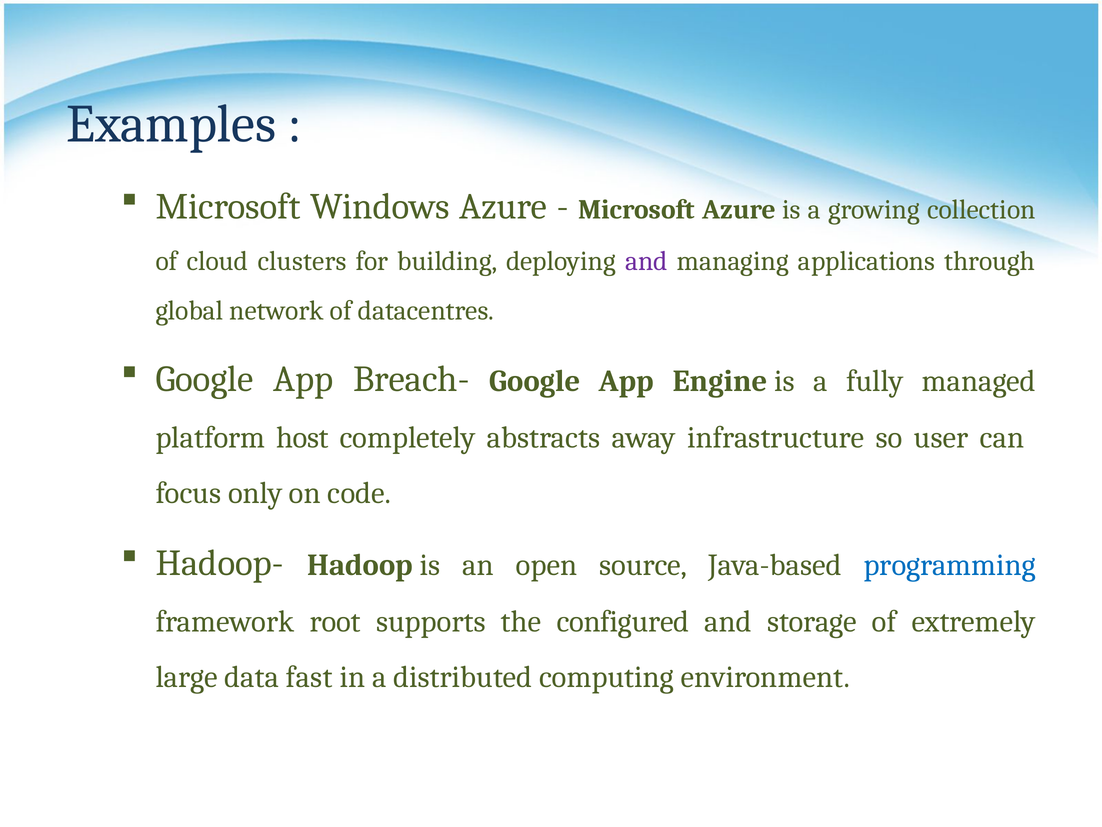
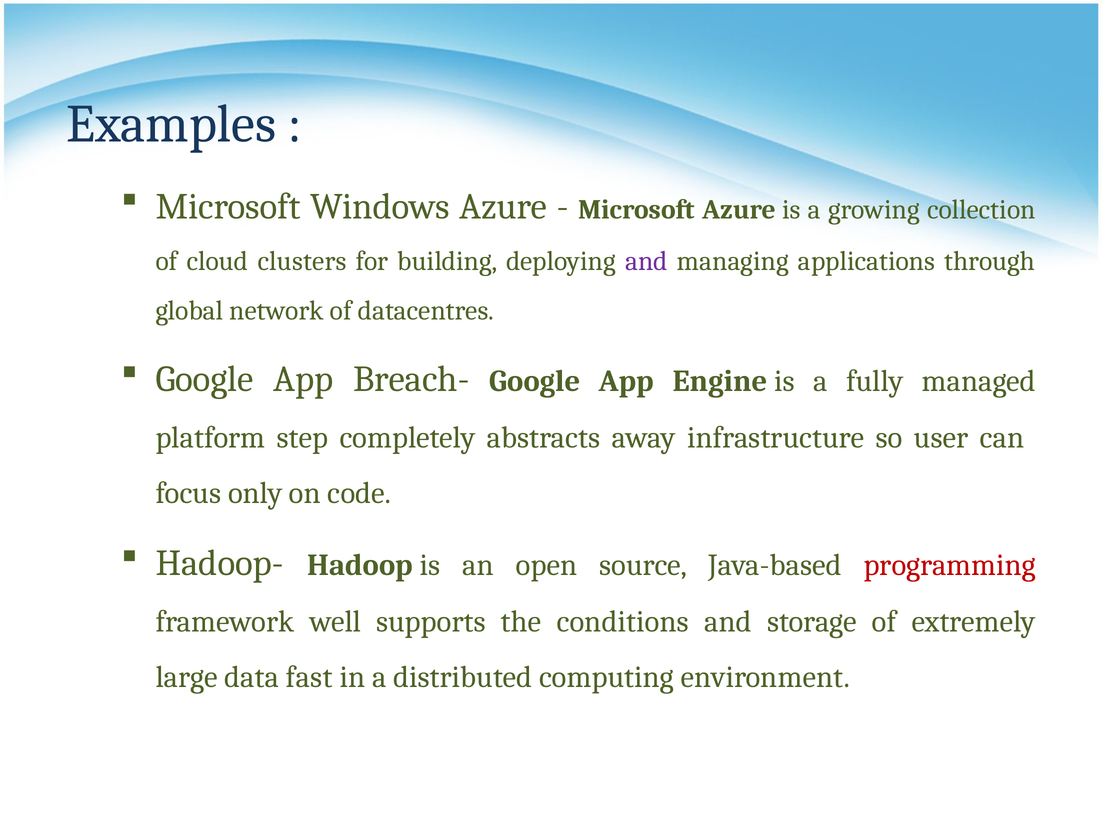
host: host -> step (302, 438)
programming colour: blue -> red (950, 565)
root: root -> well (335, 621)
configured: configured -> conditions (623, 621)
